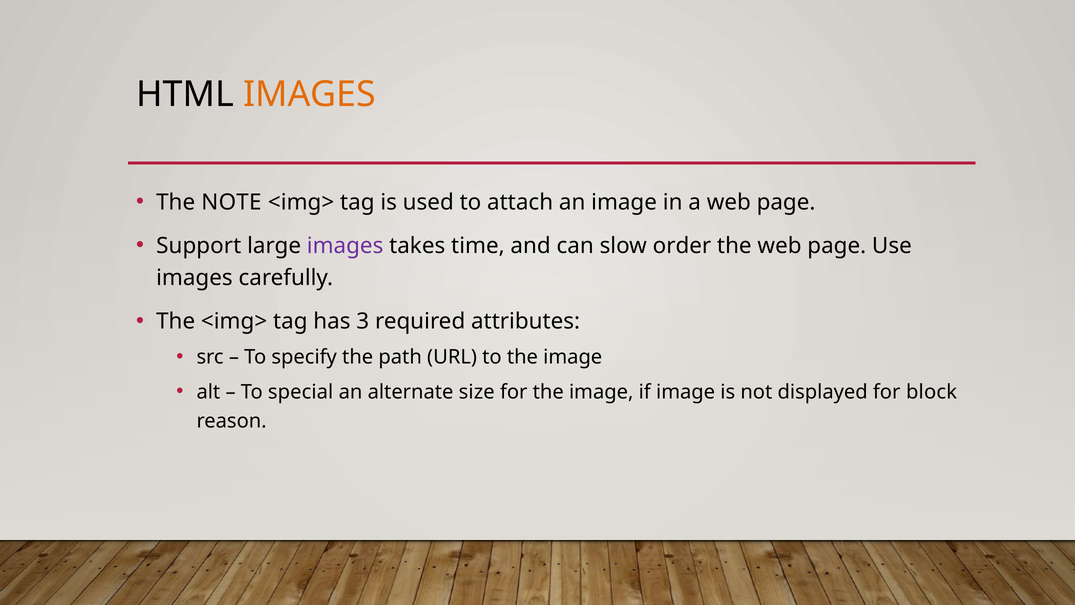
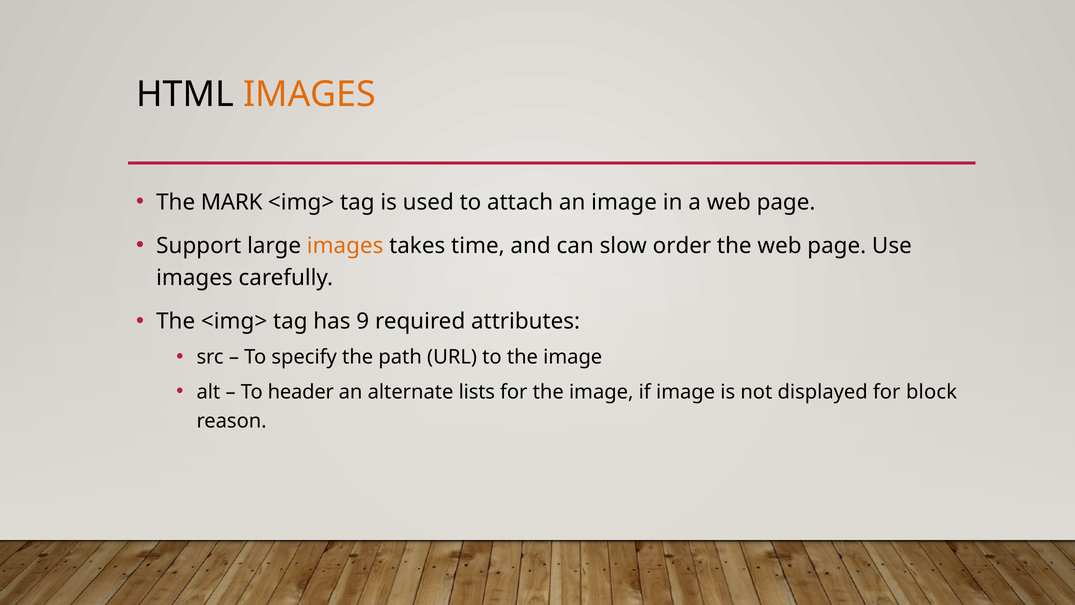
NOTE: NOTE -> MARK (232, 202)
images colour: purple -> orange (345, 246)
3: 3 -> 9 (363, 321)
special: special -> header (301, 392)
size: size -> lists (477, 392)
